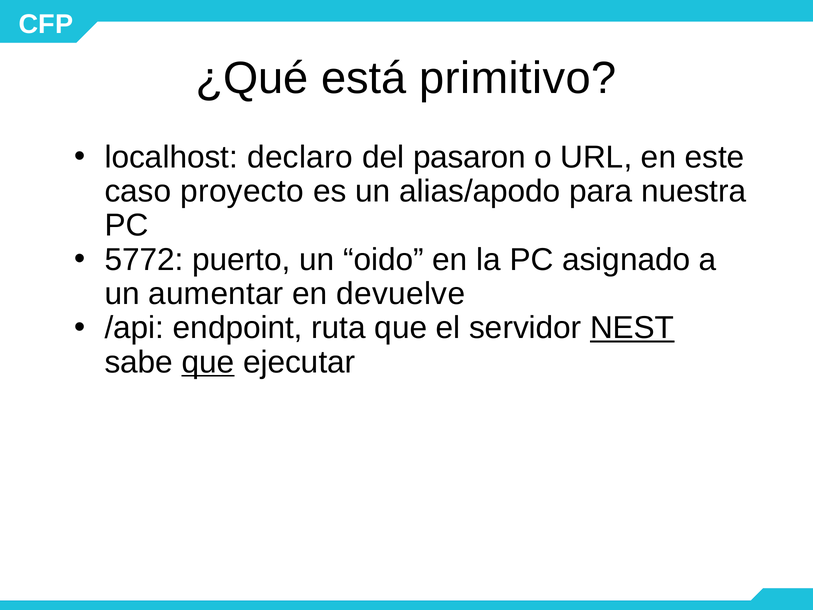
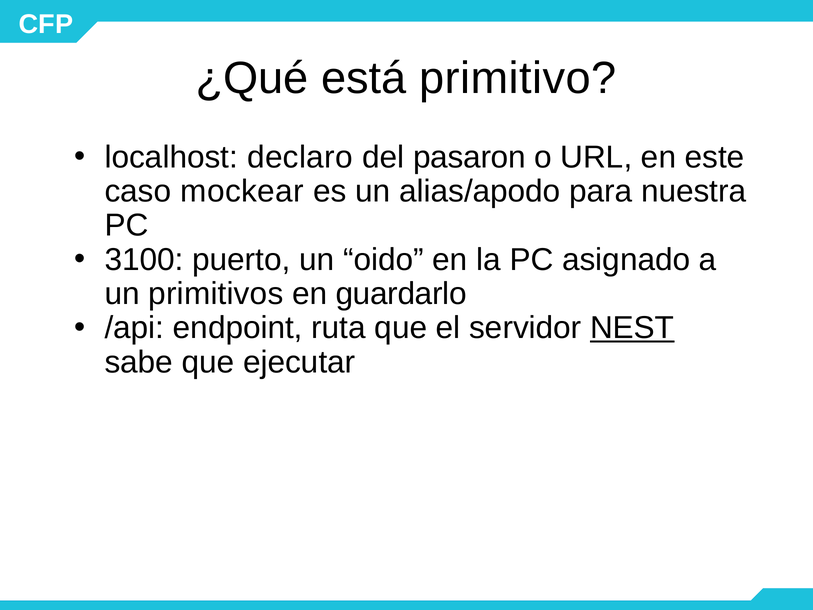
proyecto: proyecto -> mockear (242, 191)
5772: 5772 -> 3100 (144, 260)
aumentar: aumentar -> primitivos (216, 294)
devuelve: devuelve -> guardarlo (401, 294)
que underline: present -> none (208, 362)
